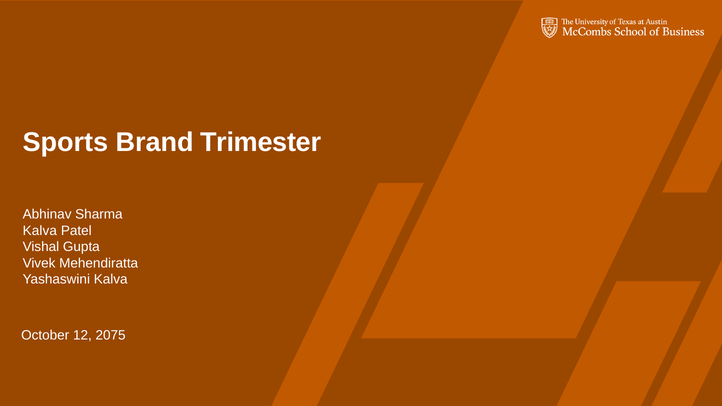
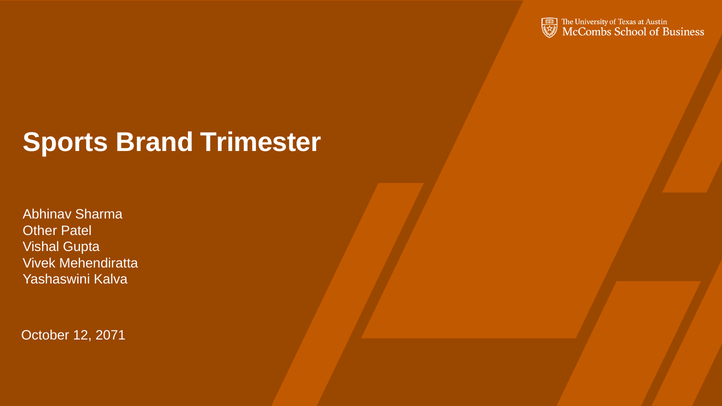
Kalva: Kalva -> Other (40, 231)
2075: 2075 -> 2071 (111, 335)
